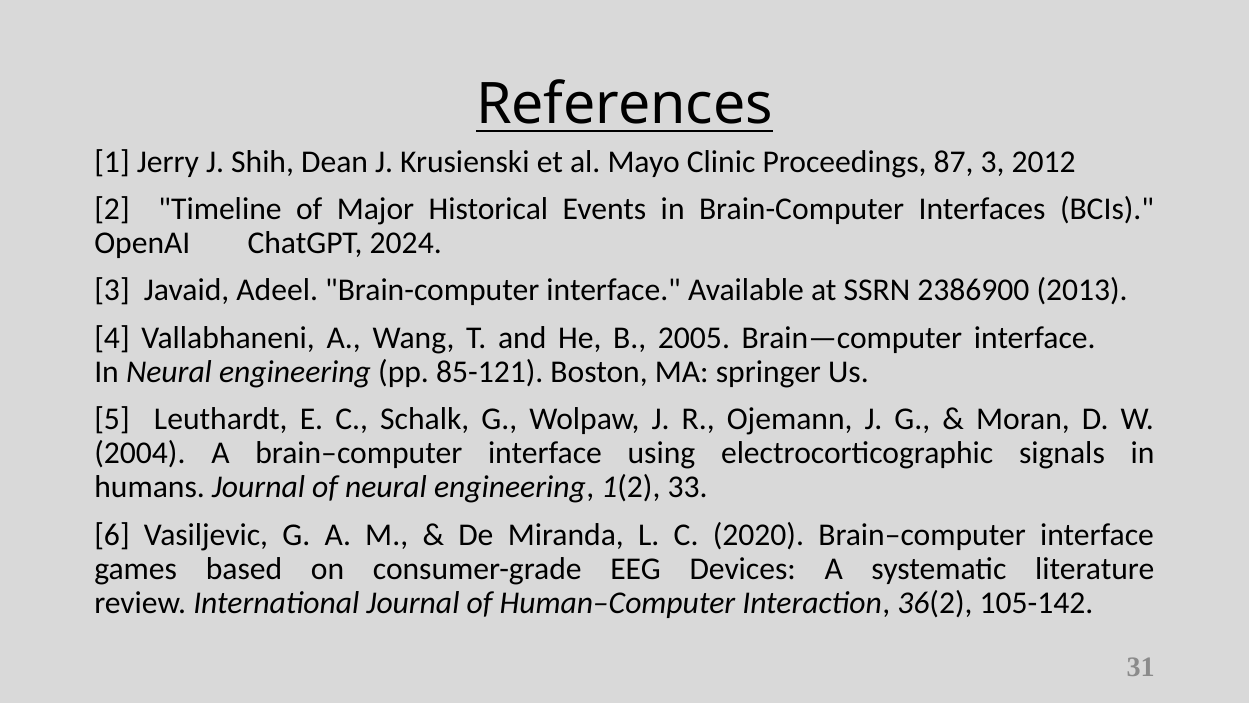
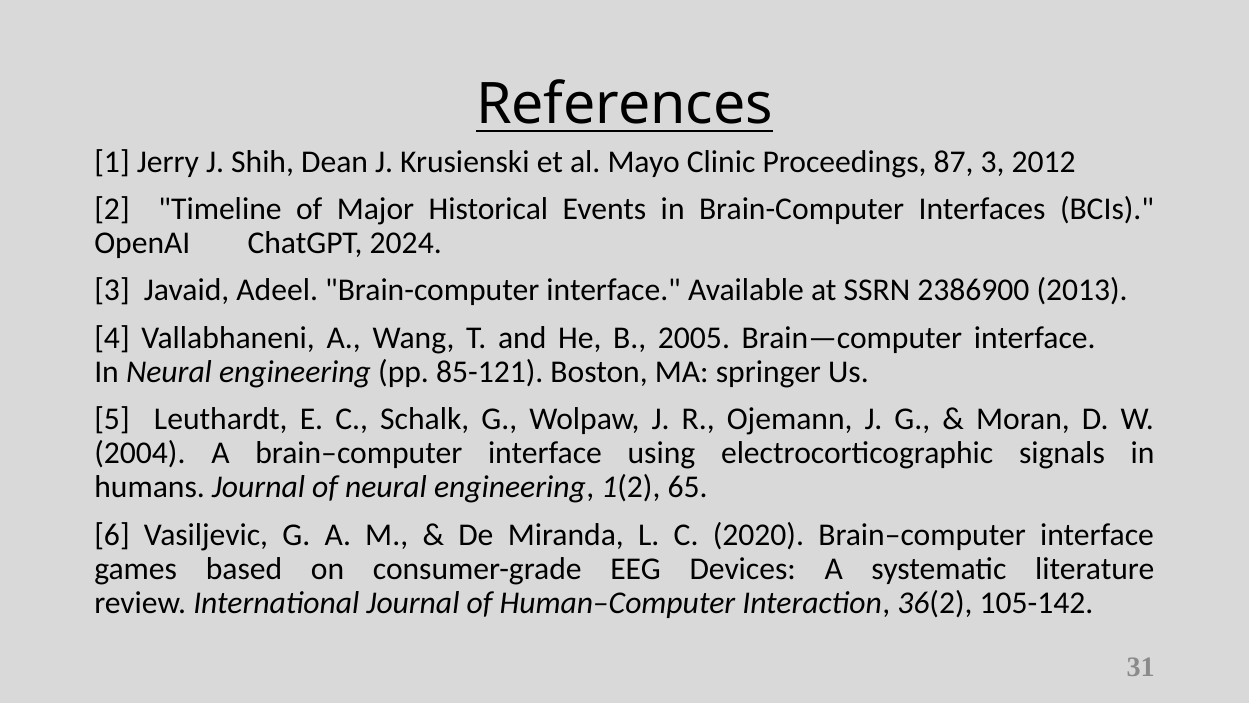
33: 33 -> 65 (688, 487)
